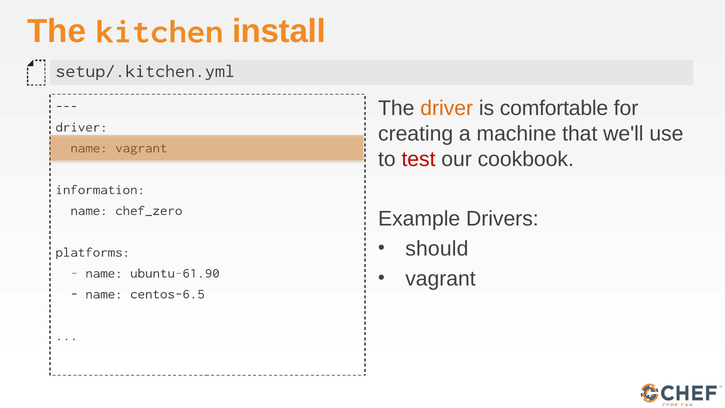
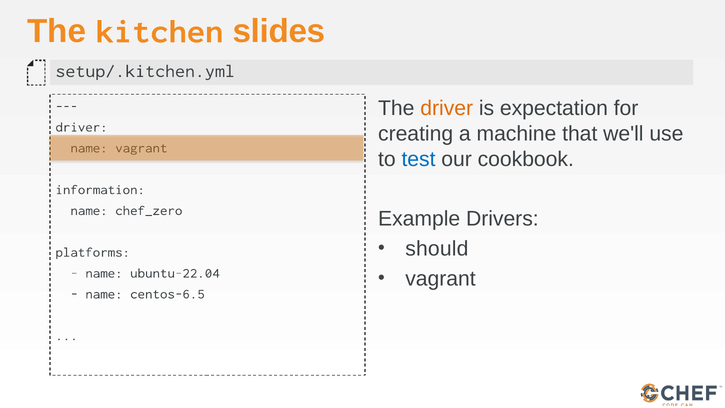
install: install -> slides (279, 31)
comfortable: comfortable -> expectation (554, 108)
test colour: red -> blue (419, 159)
ubuntu-61.90: ubuntu-61.90 -> ubuntu-22.04 (175, 273)
